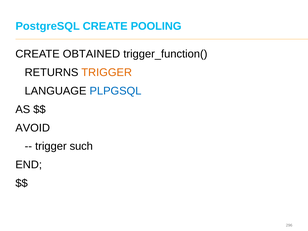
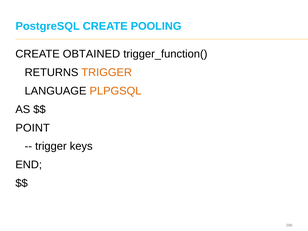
PLPGSQL colour: blue -> orange (115, 91)
AVOID: AVOID -> POINT (33, 128)
such: such -> keys (81, 146)
